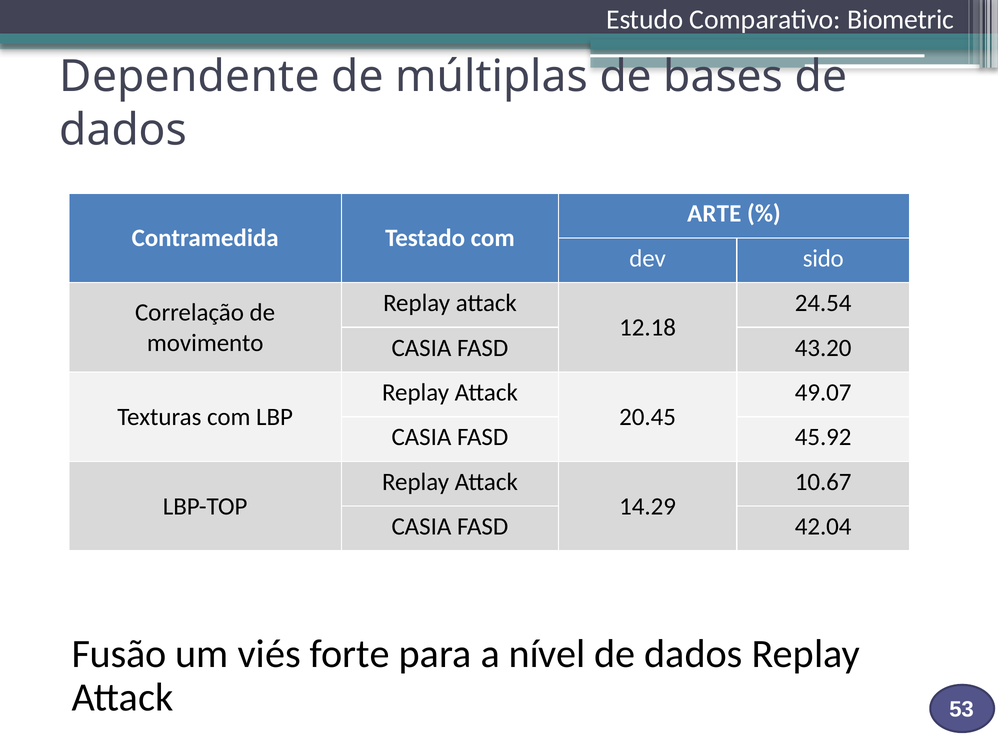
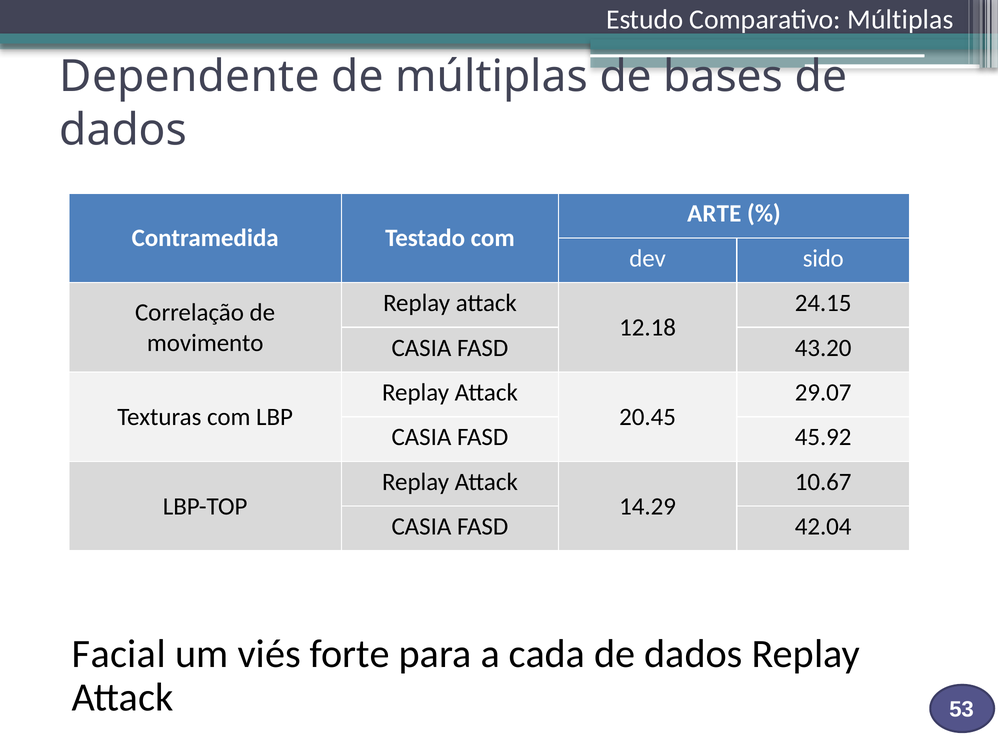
Comparativo Biometric: Biometric -> Múltiplas (900, 19)
24.54: 24.54 -> 24.15 (823, 303)
49.07: 49.07 -> 29.07 (823, 392)
Fusão: Fusão -> Facial (119, 654)
nível: nível -> cada (547, 654)
